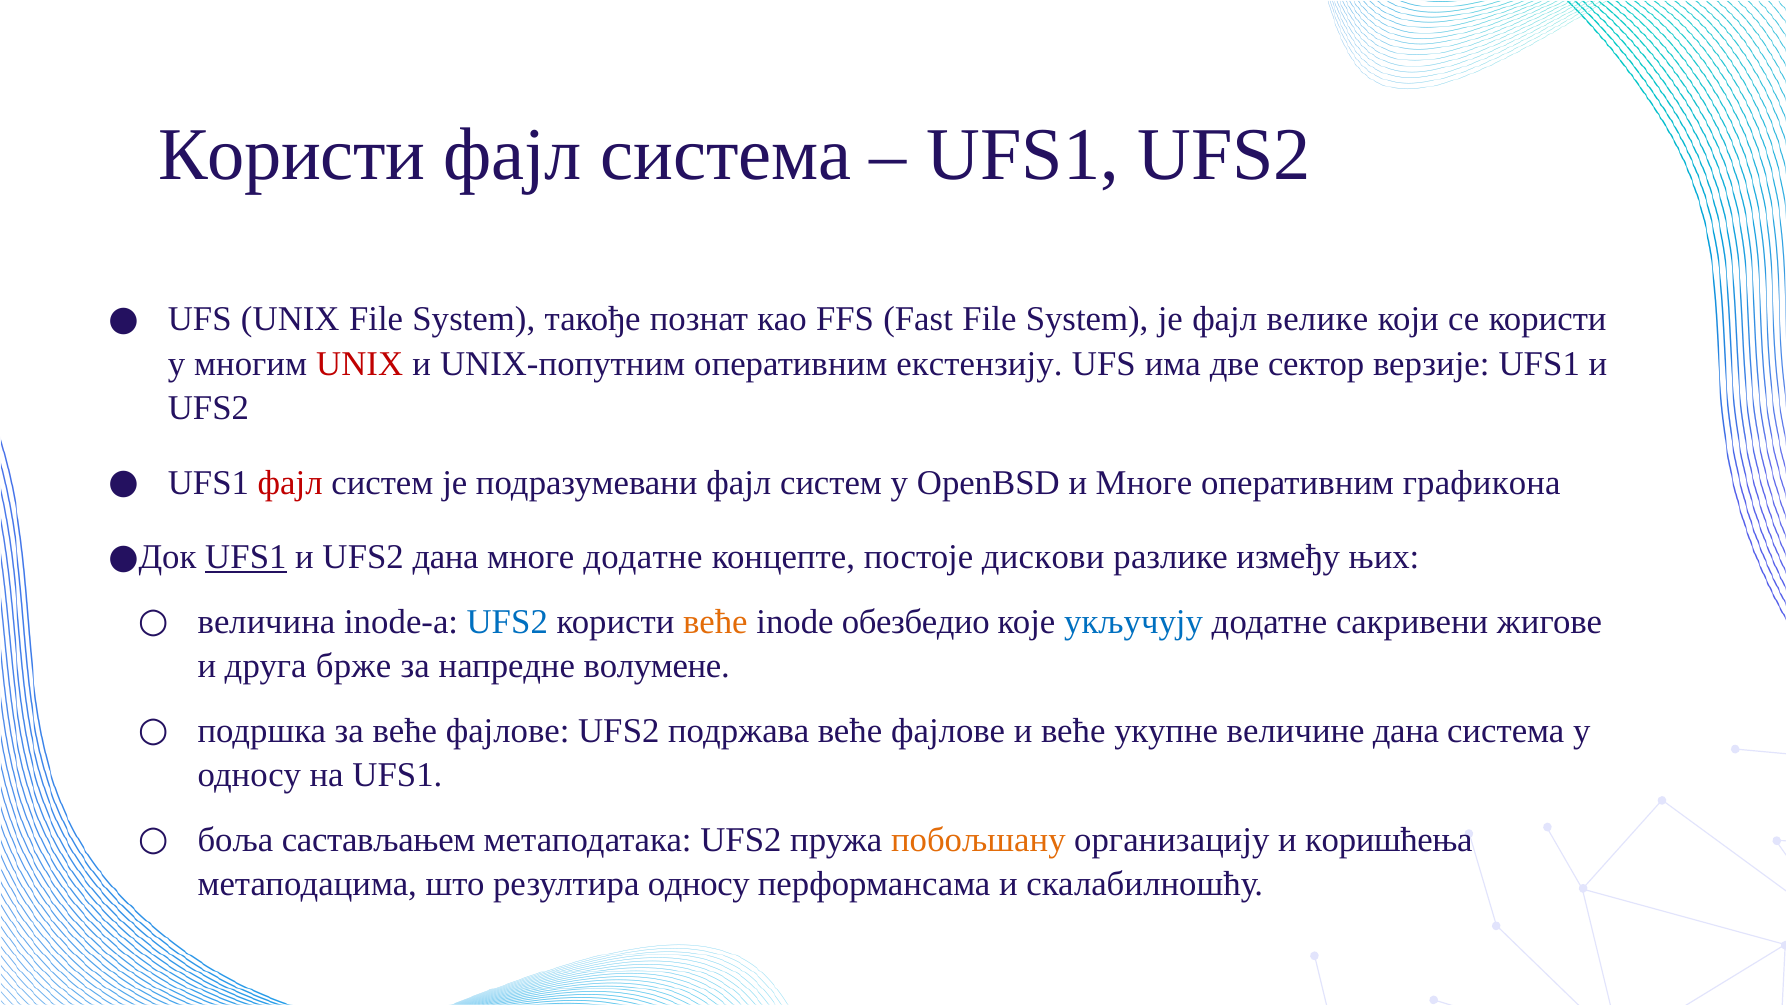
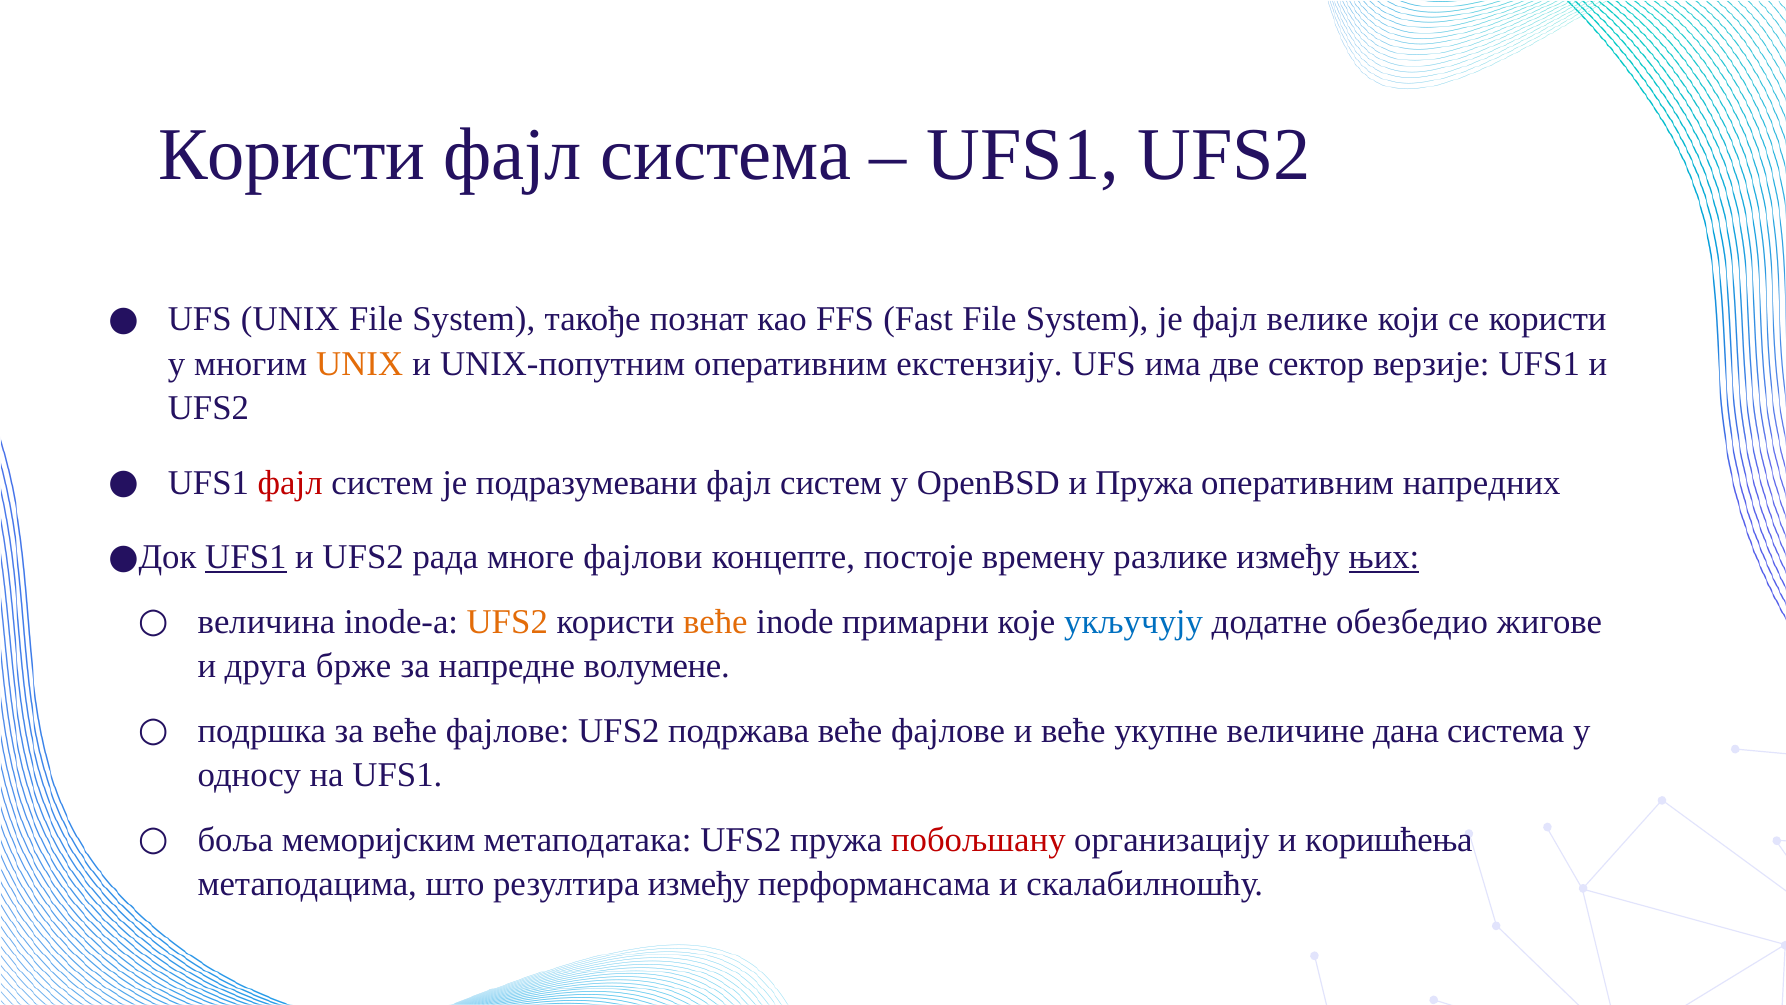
UNIX colour: red -> orange (360, 364)
и Многе: Многе -> Пружа (1144, 483)
графикона: графикона -> напредних (1482, 483)
UFS2 дана: дана -> рада (445, 557)
многе додатне: додатне -> фајлови (643, 557)
дискови: дискови -> времену (1043, 557)
њих underline: none -> present (1384, 557)
UFS2 colour: blue -> orange (507, 621)
обезбедио: обезбедио -> примарни (916, 621)
сакривени: сакривени -> обезбедио (1412, 621)
састављањем: састављањем -> меморијским (379, 839)
побољшану colour: orange -> red (978, 839)
резултира односу: односу -> између (699, 884)
